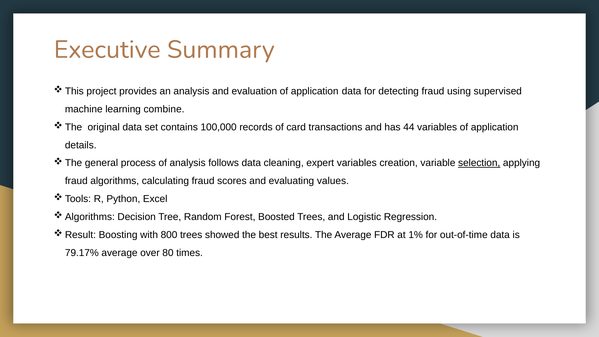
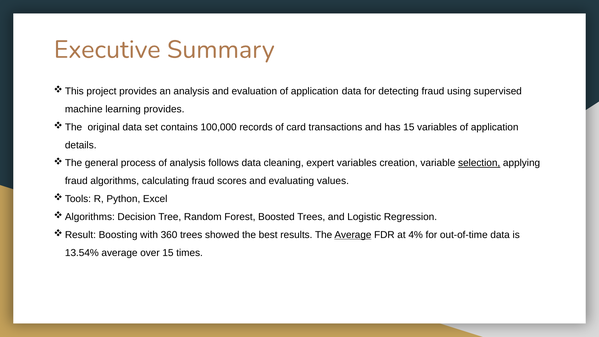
learning combine: combine -> provides (164, 109)
has 44: 44 -> 15 (409, 127)
800: 800 -> 360 (169, 235)
Average underline: none -> present (353, 235)
1%: 1% -> 4% (416, 235)
79.17%: 79.17% -> 13.54% (82, 253)
over 80: 80 -> 15 (168, 253)
